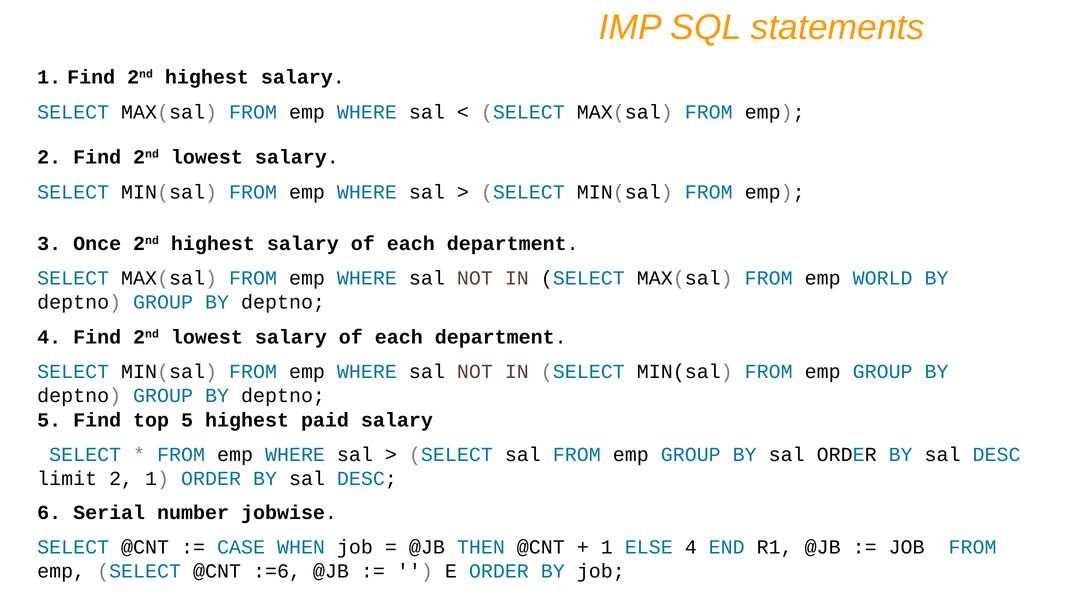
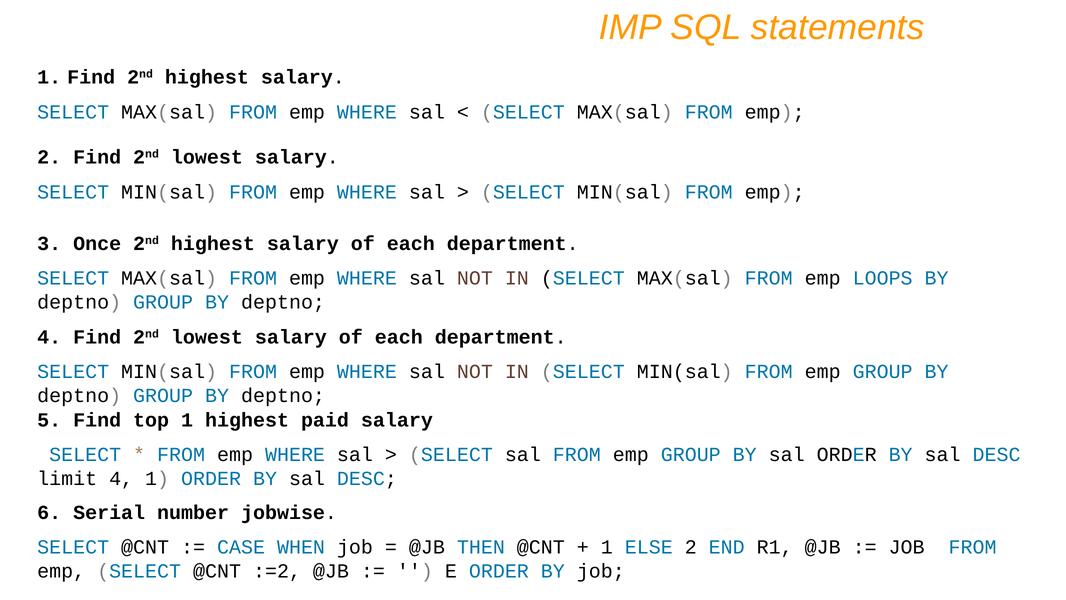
WORLD: WORLD -> LOOPS (883, 278)
top 5: 5 -> 1 (187, 420)
limit 2: 2 -> 4 (121, 478)
ELSE 4: 4 -> 2 (691, 547)
:=6: :=6 -> :=2 (277, 571)
